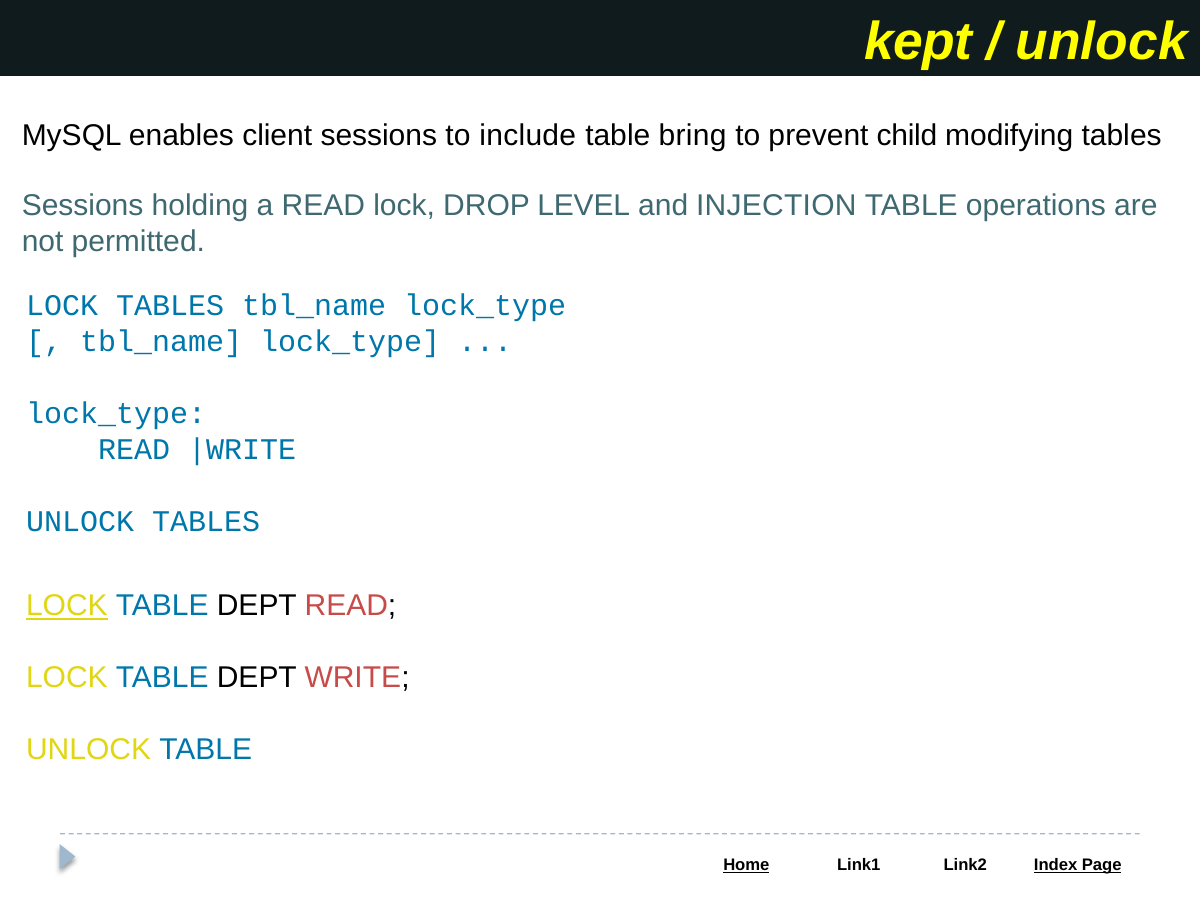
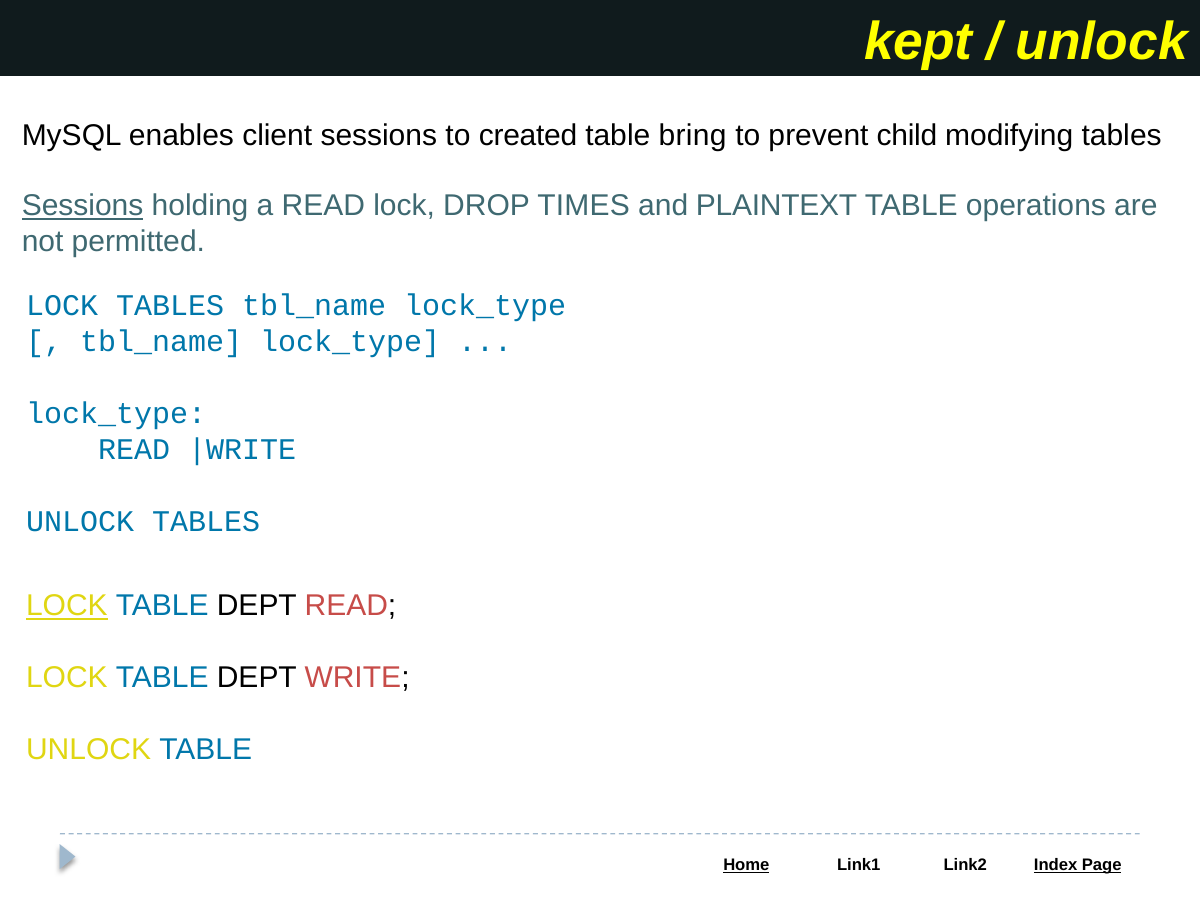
include: include -> created (528, 136)
Sessions underline: none -> present (83, 206)
LEVEL: LEVEL -> TIMES (584, 206)
INJECTION: INJECTION -> PLAINTEXT (777, 206)
